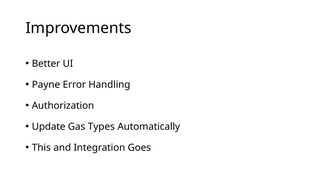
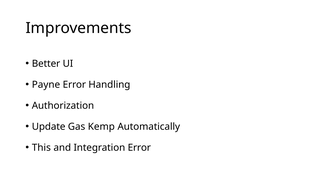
Types: Types -> Kemp (101, 127)
Integration Goes: Goes -> Error (139, 148)
